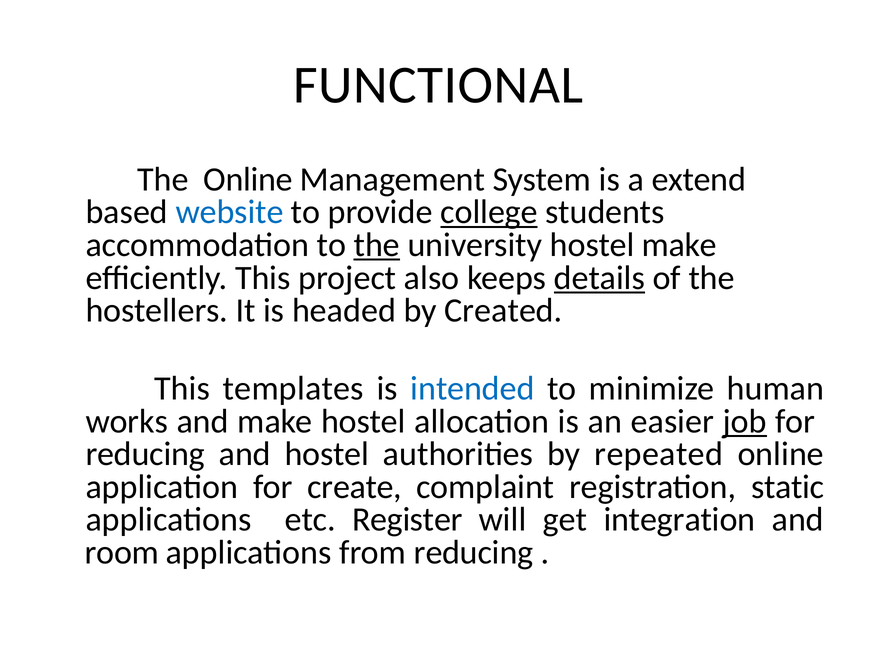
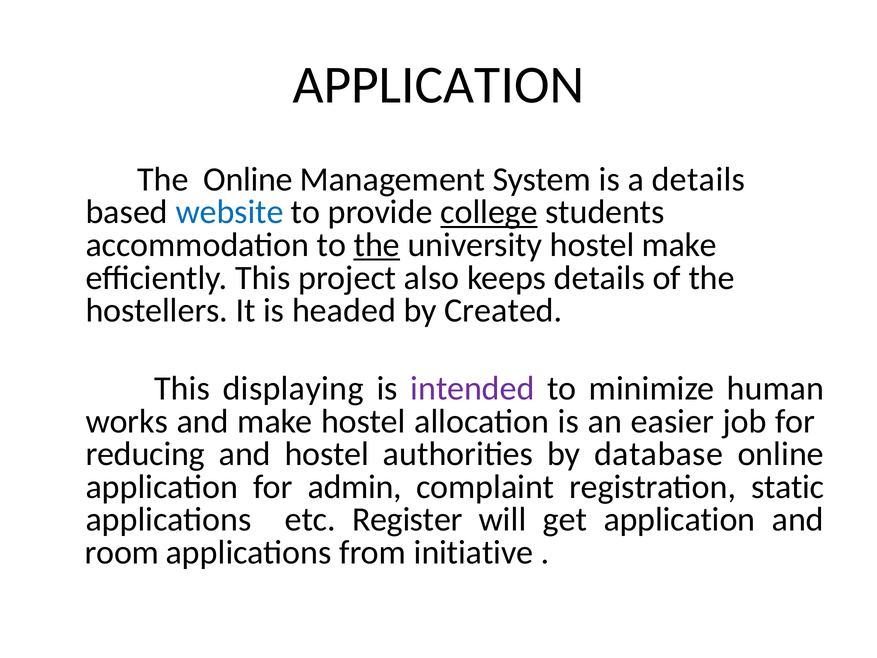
FUNCTIONAL: FUNCTIONAL -> APPLICATION (438, 85)
a extend: extend -> details (698, 179)
details underline: present -> none (599, 278)
templates: templates -> displaying (293, 388)
intended colour: blue -> purple (473, 388)
job underline: present -> none (745, 421)
repeated: repeated -> database (659, 454)
create: create -> admin (355, 487)
get integration: integration -> application (679, 519)
from reducing: reducing -> initiative (474, 552)
